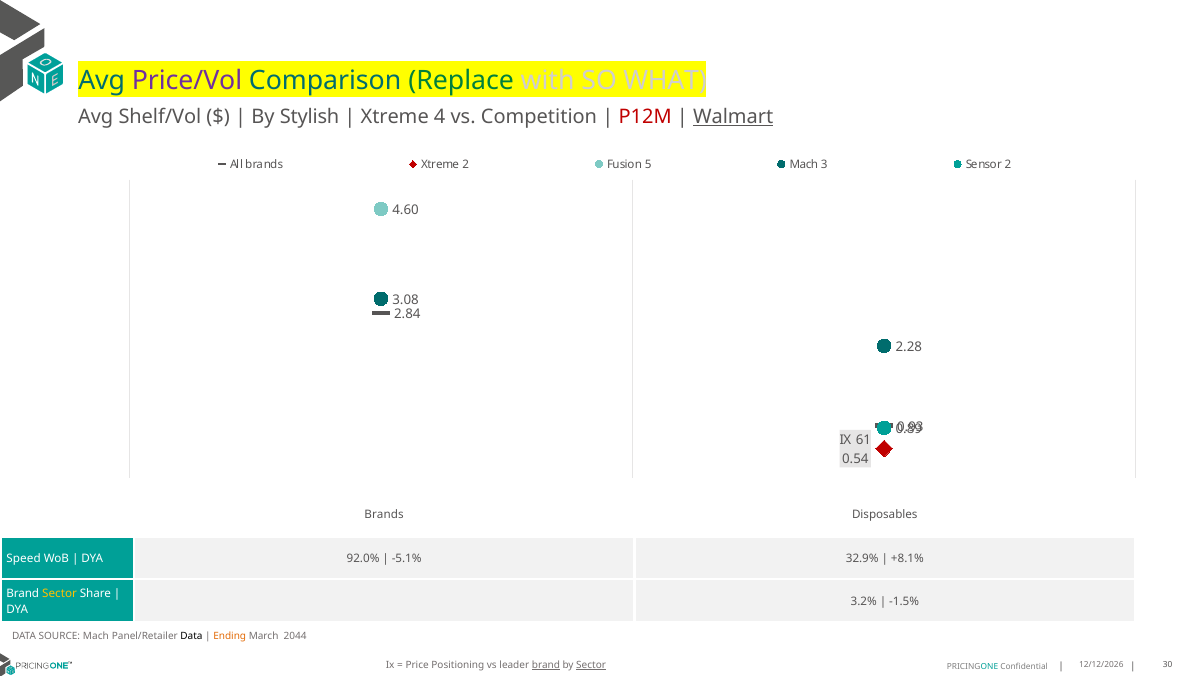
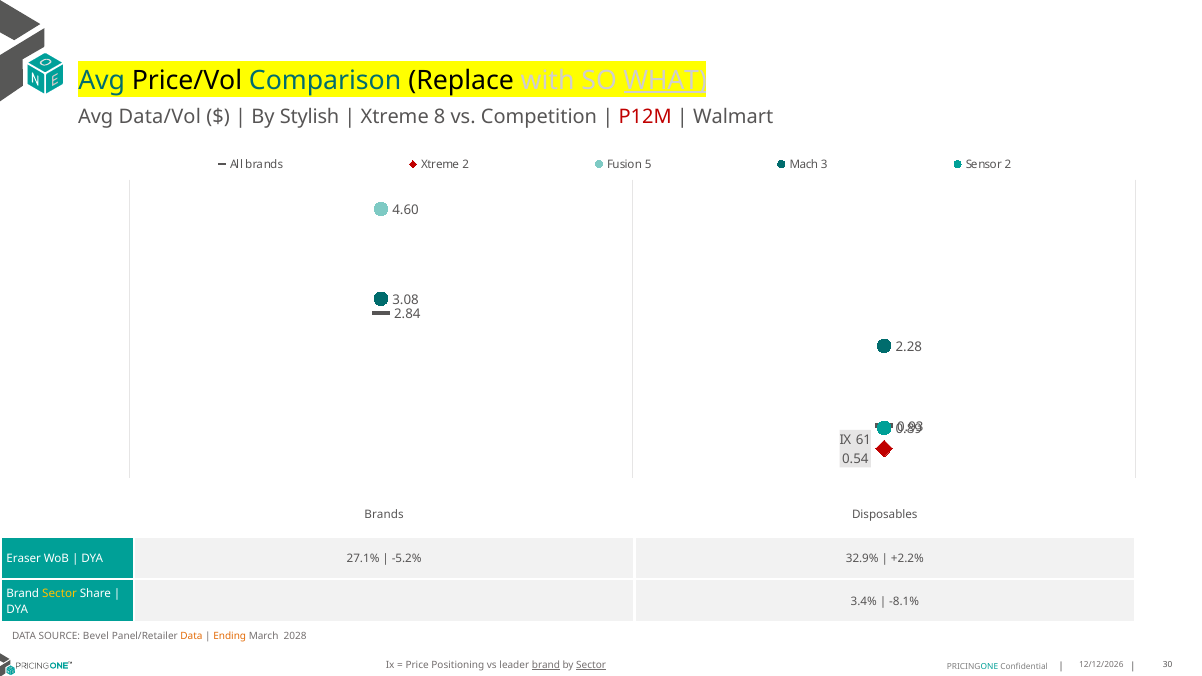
Price/Vol colour: purple -> black (187, 81)
Replace colour: green -> black (461, 81)
WHAT underline: none -> present (665, 81)
Shelf/Vol: Shelf/Vol -> Data/Vol (160, 117)
4: 4 -> 8 (440, 117)
Walmart underline: present -> none (733, 117)
Speed: Speed -> Eraser (24, 559)
92.0%: 92.0% -> 27.1% (363, 559)
-5.1%: -5.1% -> -5.2% (407, 559)
+8.1%: +8.1% -> +2.2% (907, 559)
3.2%: 3.2% -> 3.4% (864, 601)
-1.5%: -1.5% -> -8.1% (904, 601)
SOURCE Mach: Mach -> Bevel (96, 637)
Data colour: black -> orange (191, 637)
2044: 2044 -> 2028 (295, 637)
